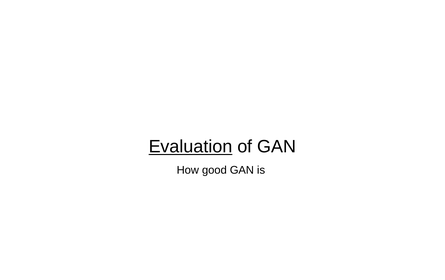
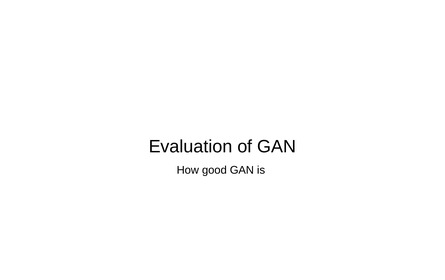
Evaluation underline: present -> none (191, 147)
